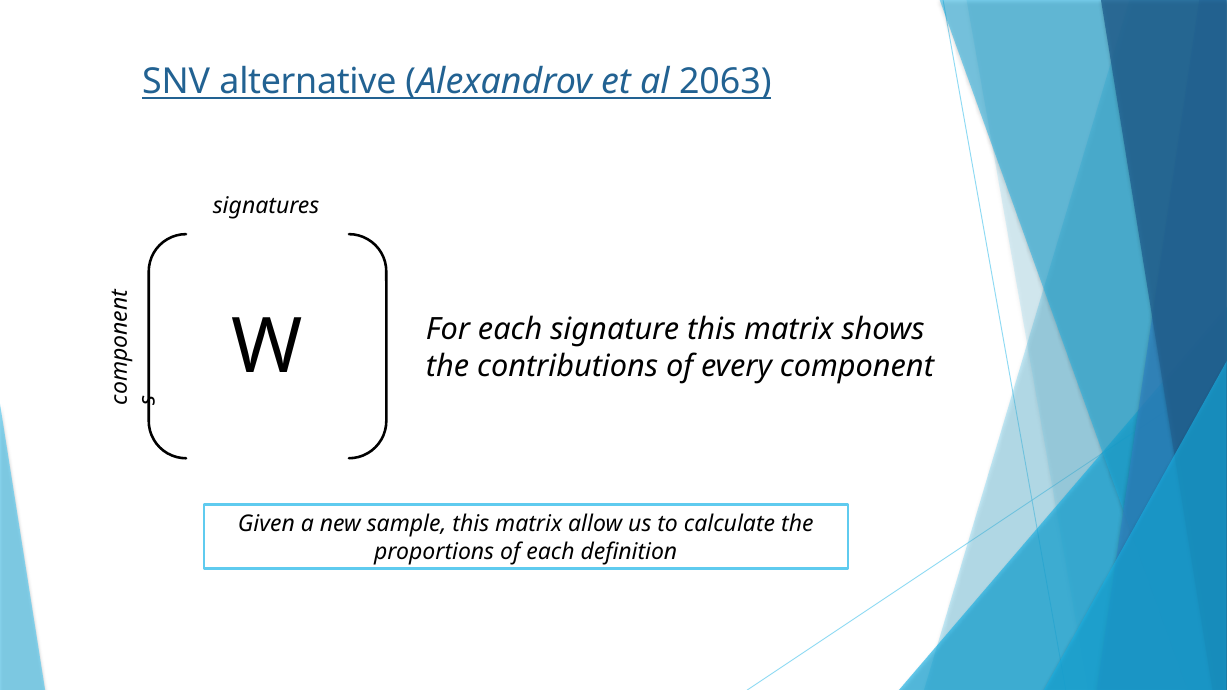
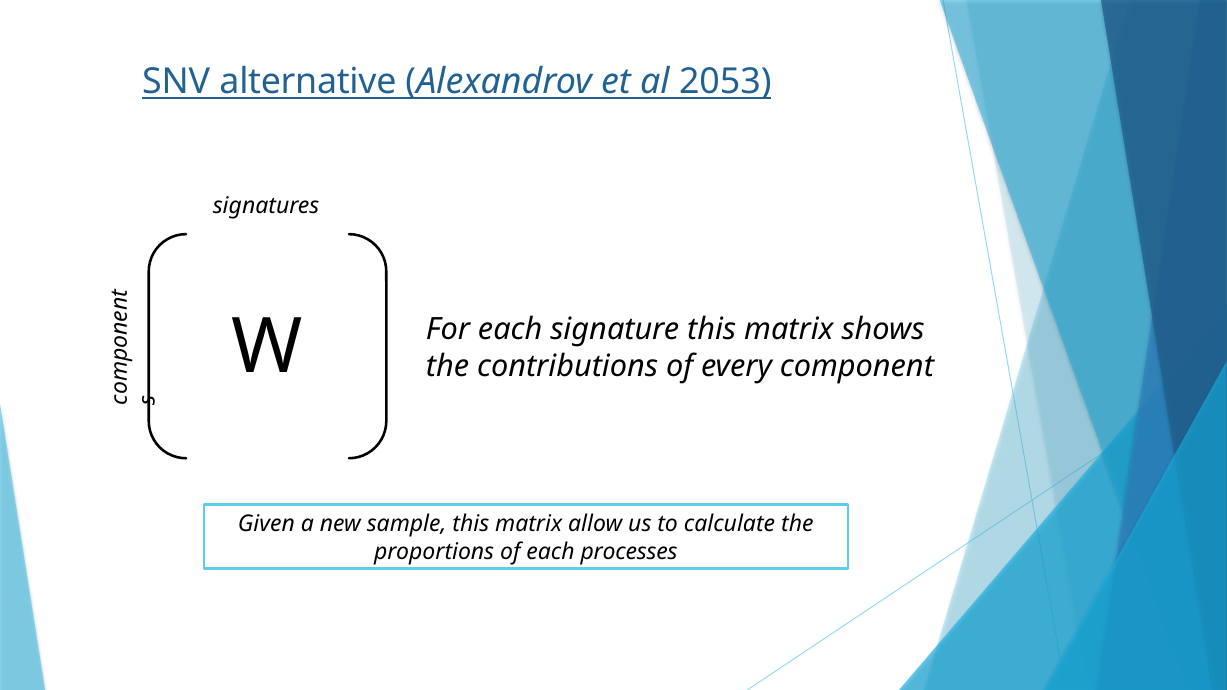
2063: 2063 -> 2053 (725, 82)
definition: definition -> processes (629, 552)
